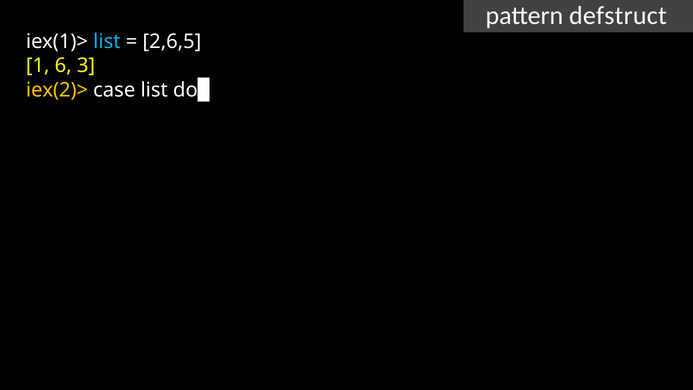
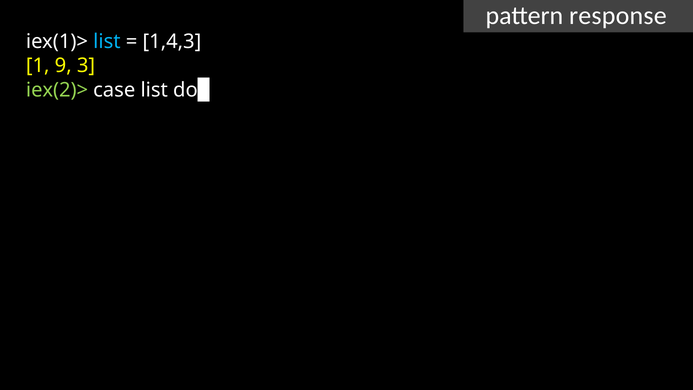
defstruct: defstruct -> response (618, 15)
2,6,5: 2,6,5 -> 1,4,3 (172, 41)
6: 6 -> 9 (63, 66)
iex(2)> colour: yellow -> light green (57, 90)
